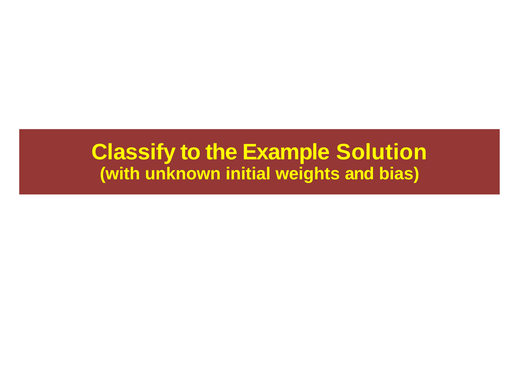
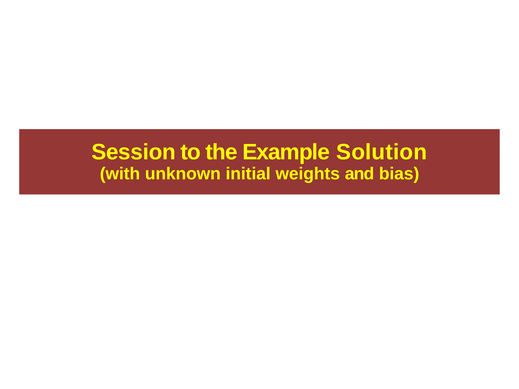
Classify: Classify -> Session (134, 152)
